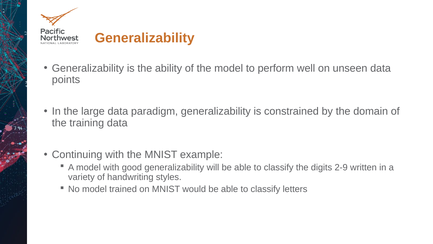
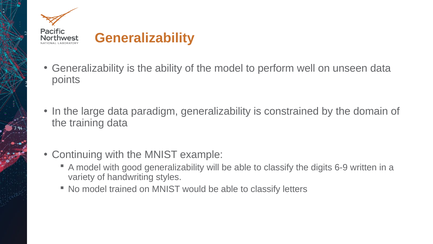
2-9: 2-9 -> 6-9 (341, 167)
